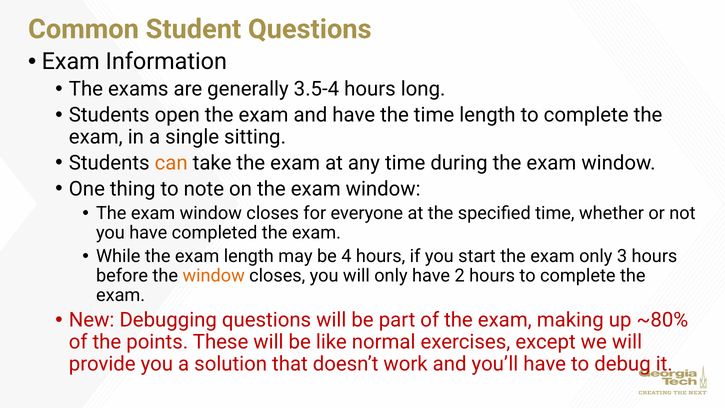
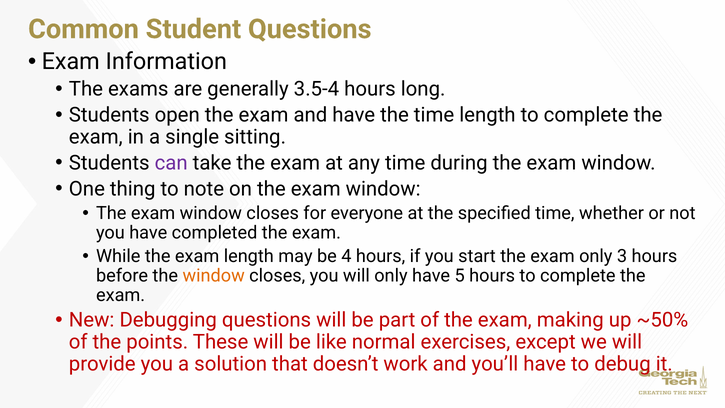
can colour: orange -> purple (171, 163)
2: 2 -> 5 (460, 276)
~80%: ~80% -> ~50% (662, 320)
